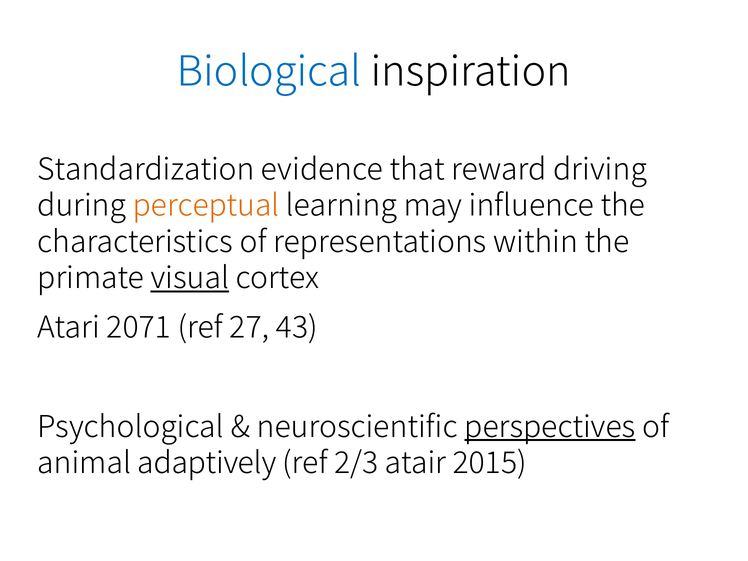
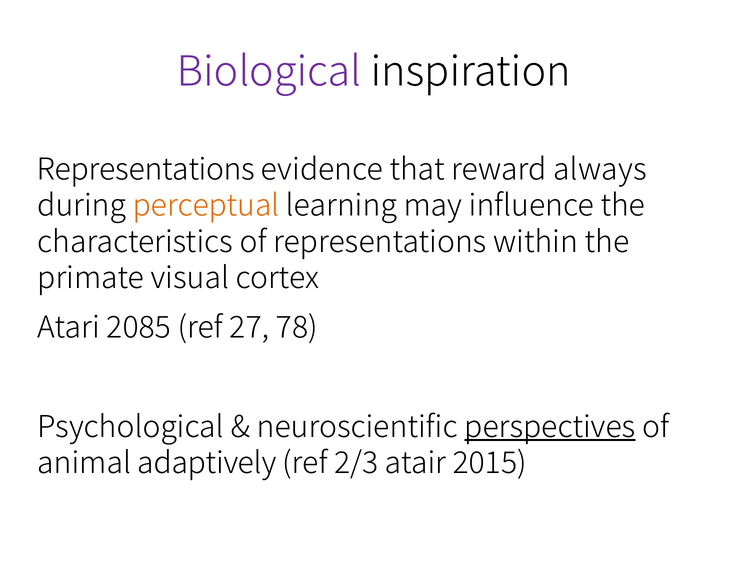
Biological colour: blue -> purple (269, 72)
Standardization: Standardization -> Representations (146, 170)
driving: driving -> always (600, 170)
visual underline: present -> none (190, 278)
2071: 2071 -> 2085 (139, 328)
43: 43 -> 78 (297, 328)
